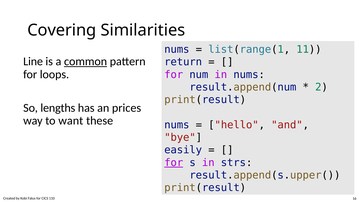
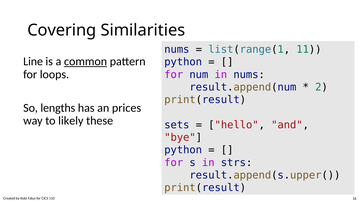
return: return -> python (183, 62)
want: want -> likely (71, 121)
nums: nums -> sets (177, 125)
easily: easily -> python (183, 150)
for underline: present -> none (174, 163)
